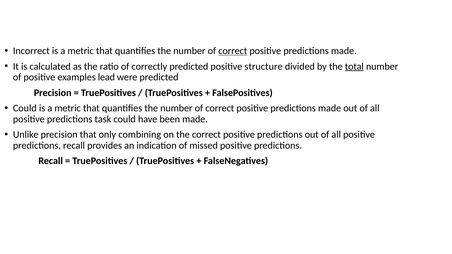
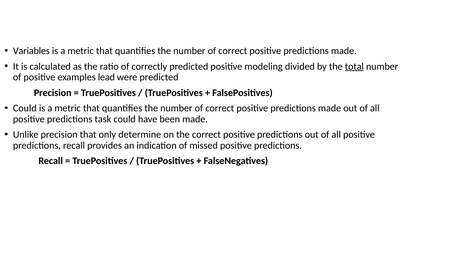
Incorrect: Incorrect -> Variables (31, 51)
correct underline: present -> none (233, 51)
structure: structure -> modeling (264, 66)
combining: combining -> determine (140, 135)
